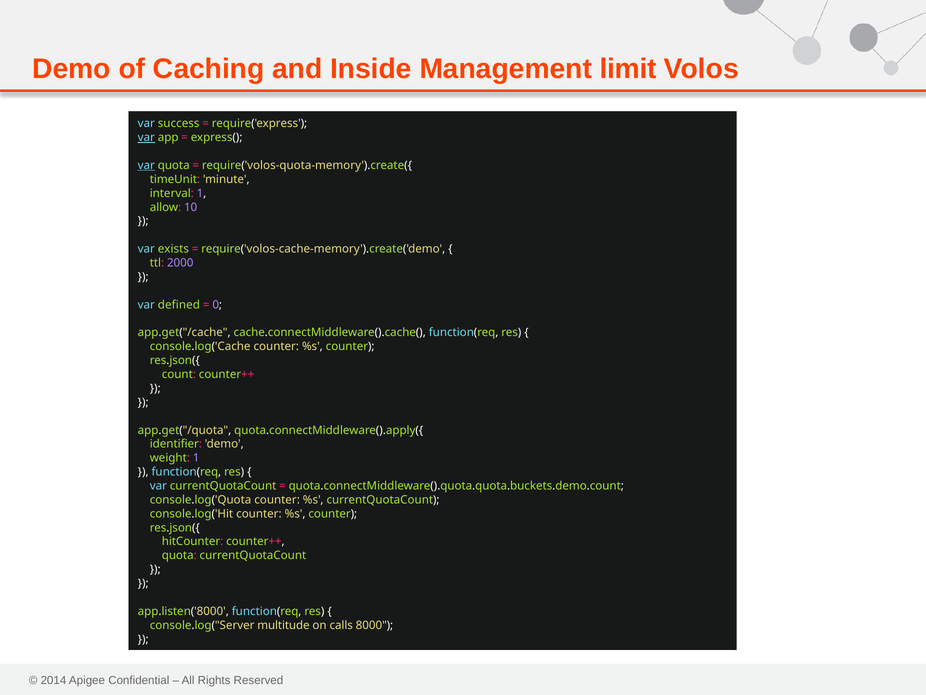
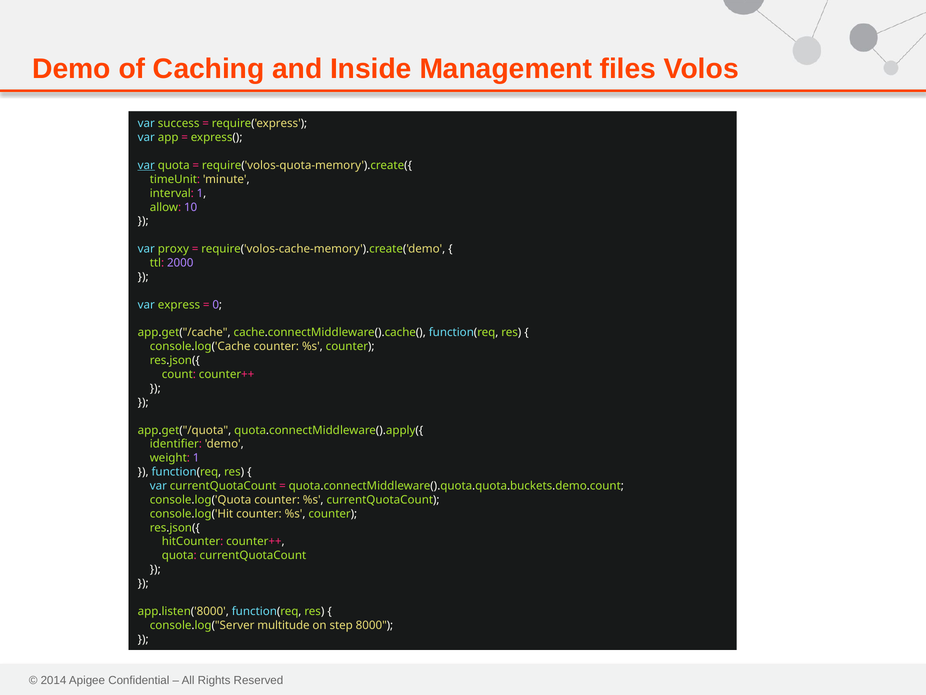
limit: limit -> files (628, 69)
var underline: present -> none (146, 137)
exists: exists -> proxy (173, 249)
defined: defined -> express (179, 305)
calls: calls -> step (341, 625)
